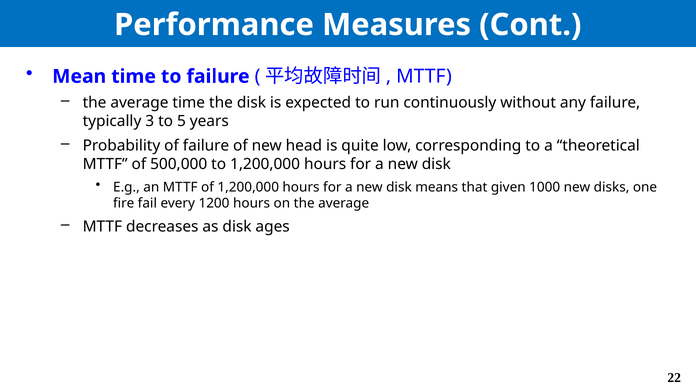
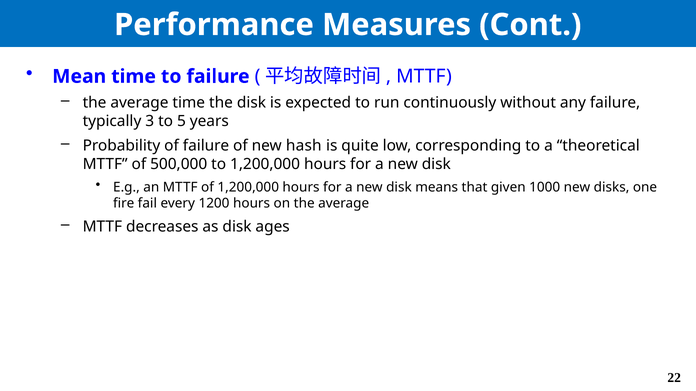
head: head -> hash (304, 146)
